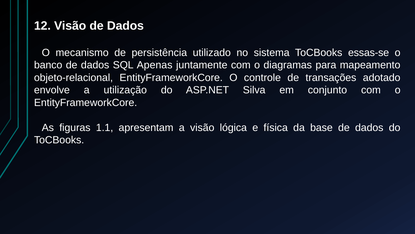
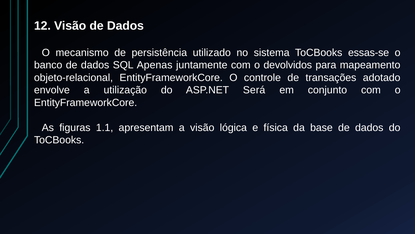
diagramas: diagramas -> devolvidos (288, 65)
Silva: Silva -> Será (254, 90)
